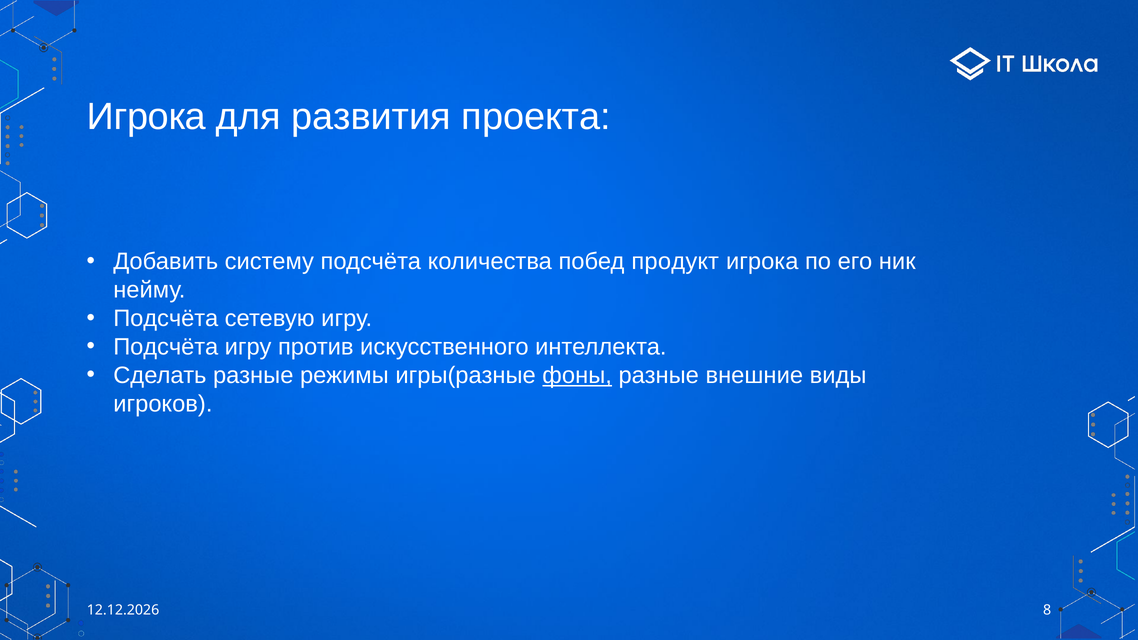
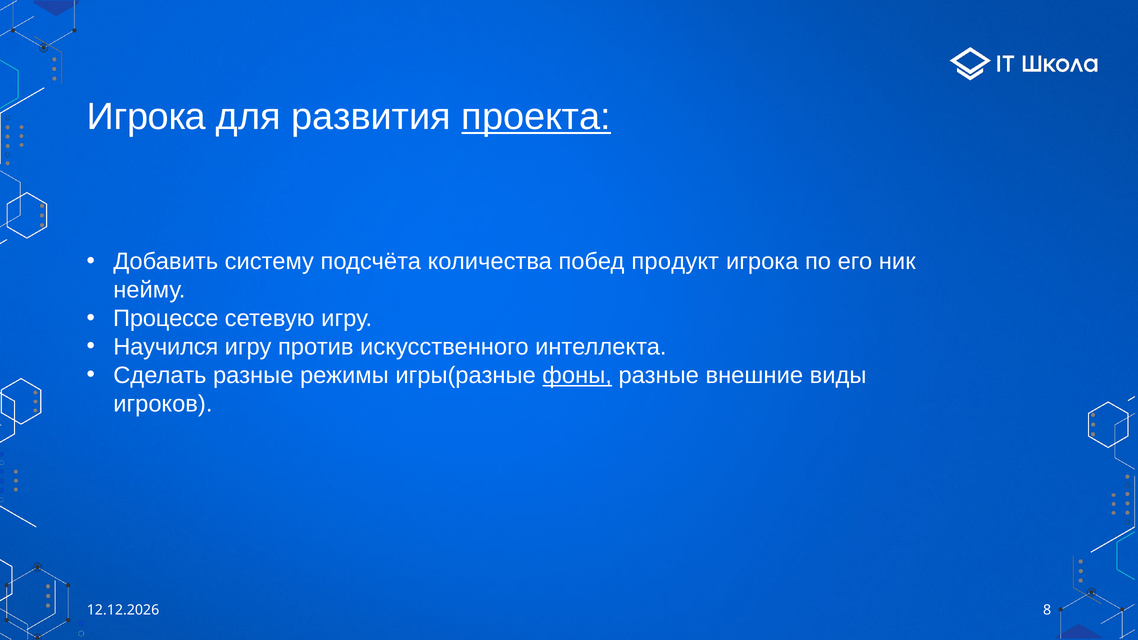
проекта underline: none -> present (536, 117)
Подсчёта: Подсчёта -> Процессе (166, 319)
Подсчёта: Подсчёта -> Научился (166, 347)
